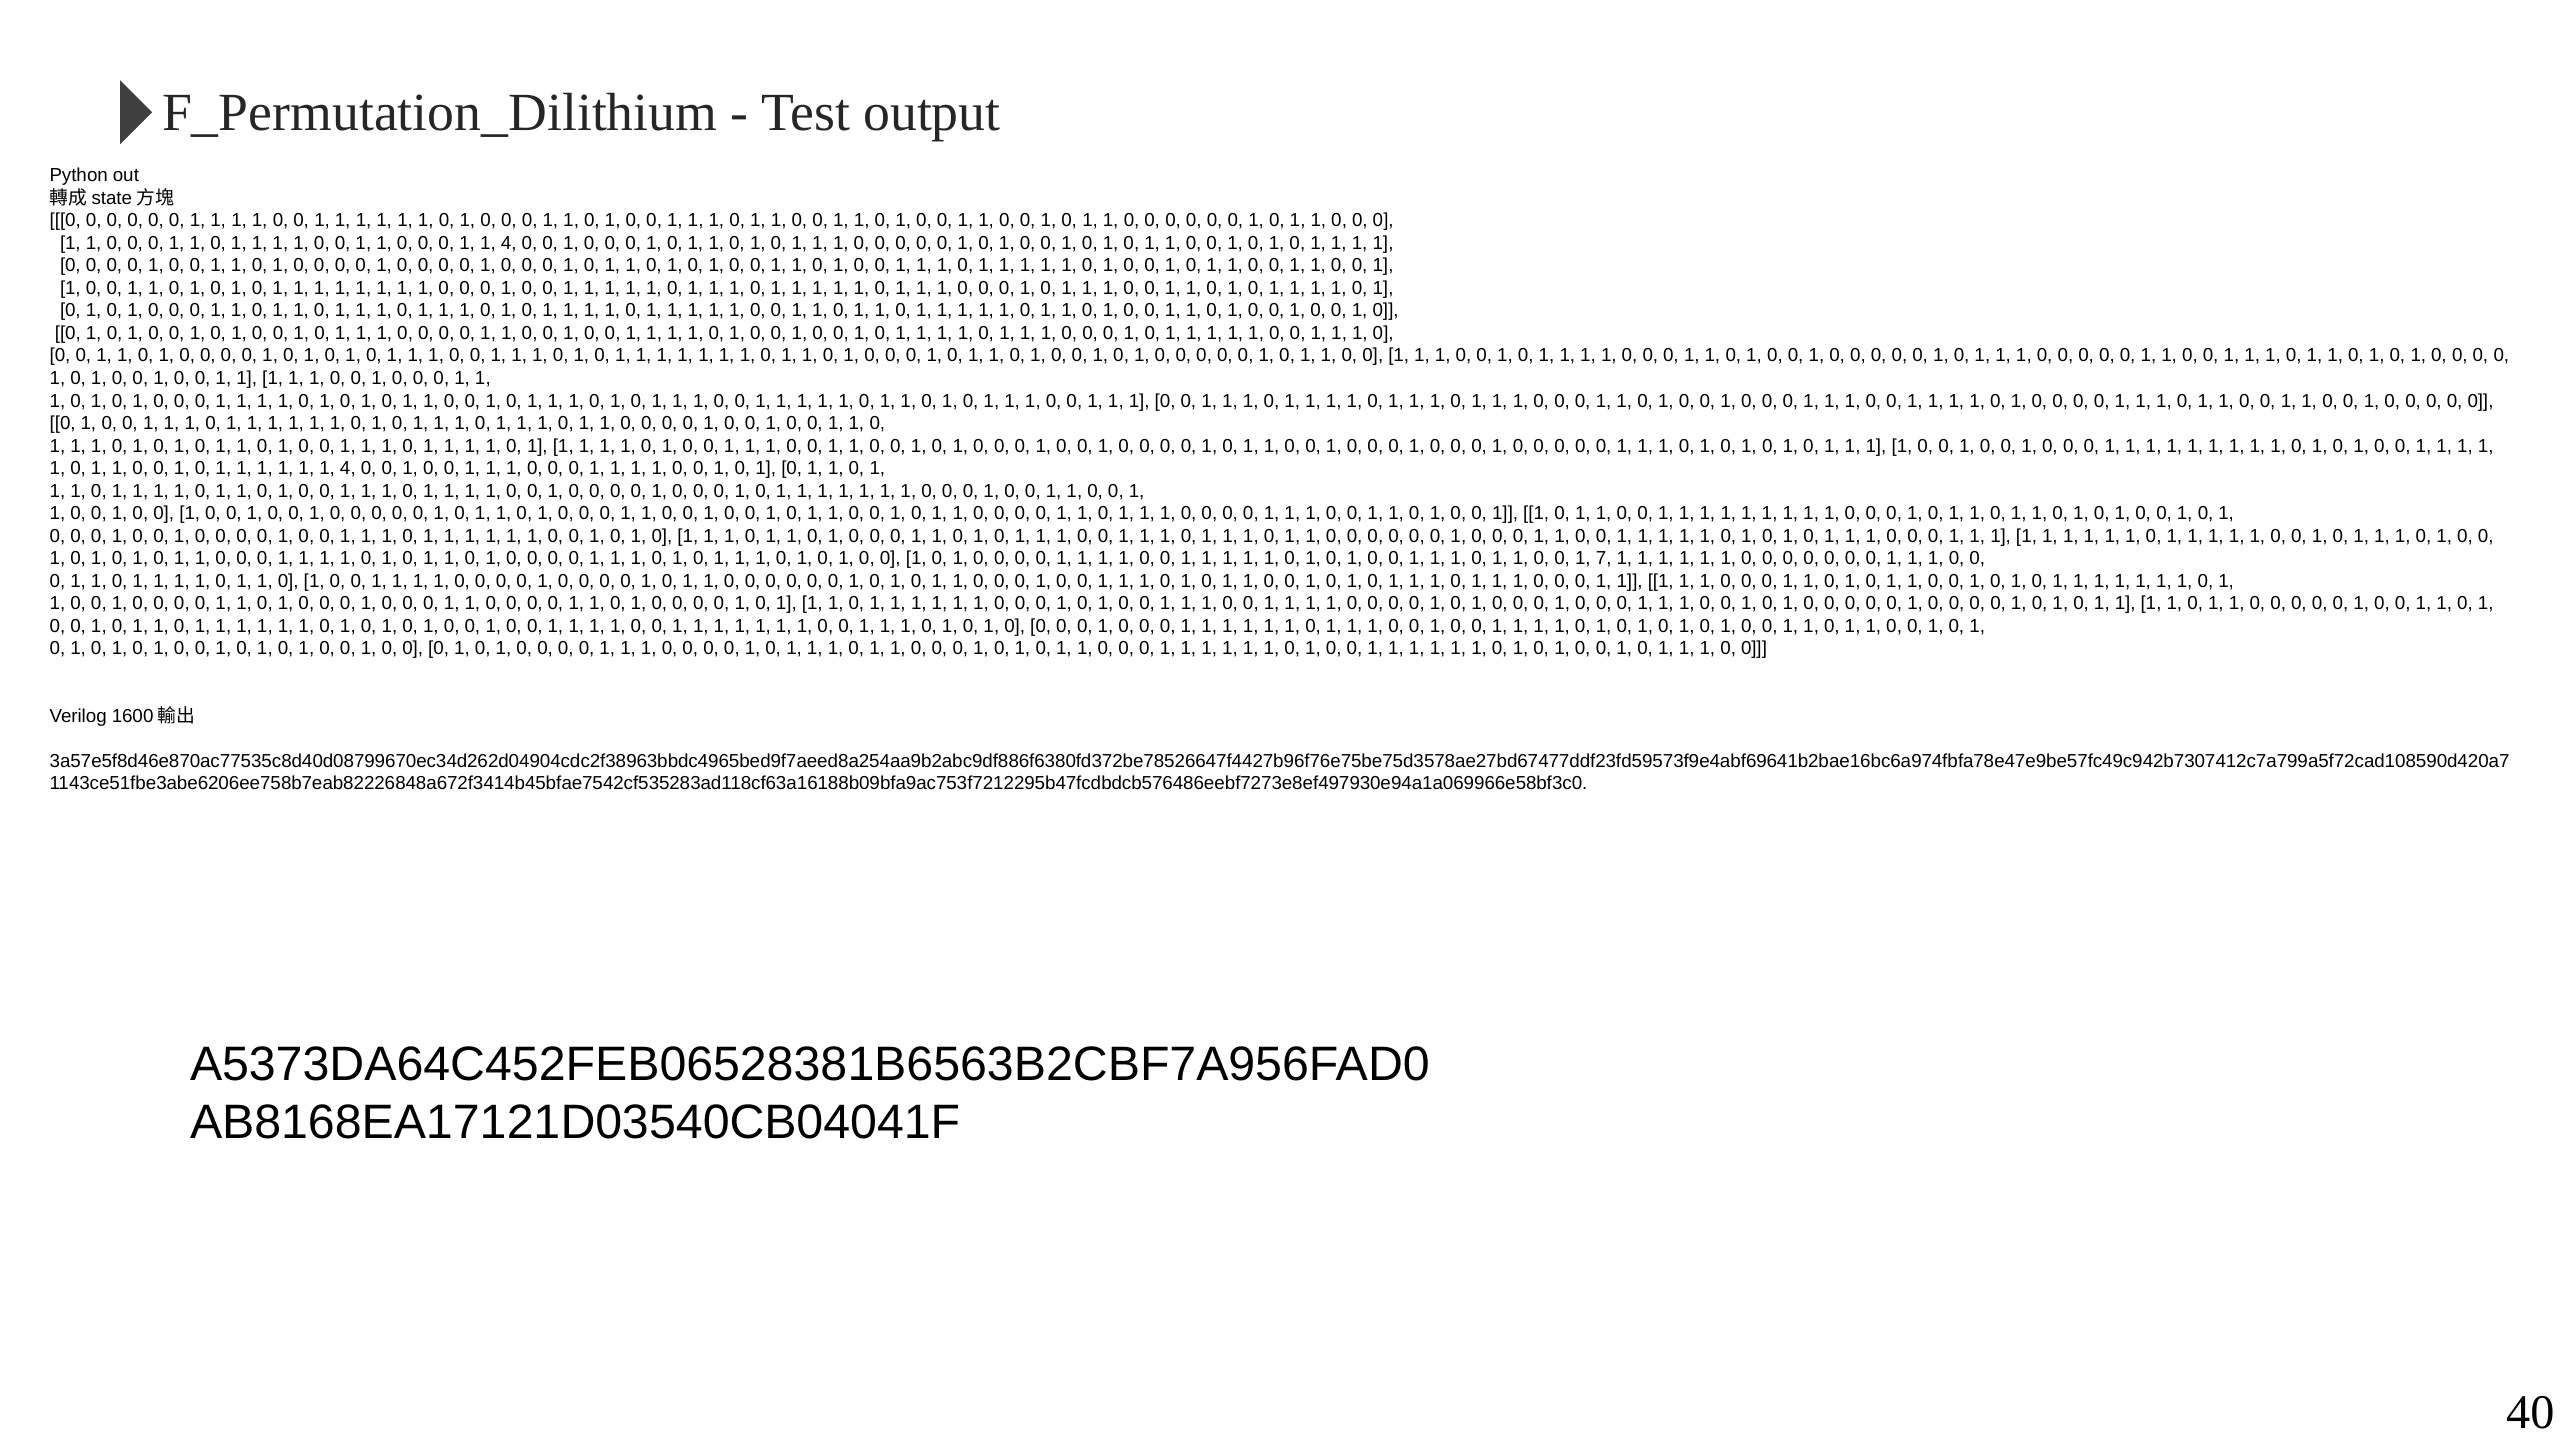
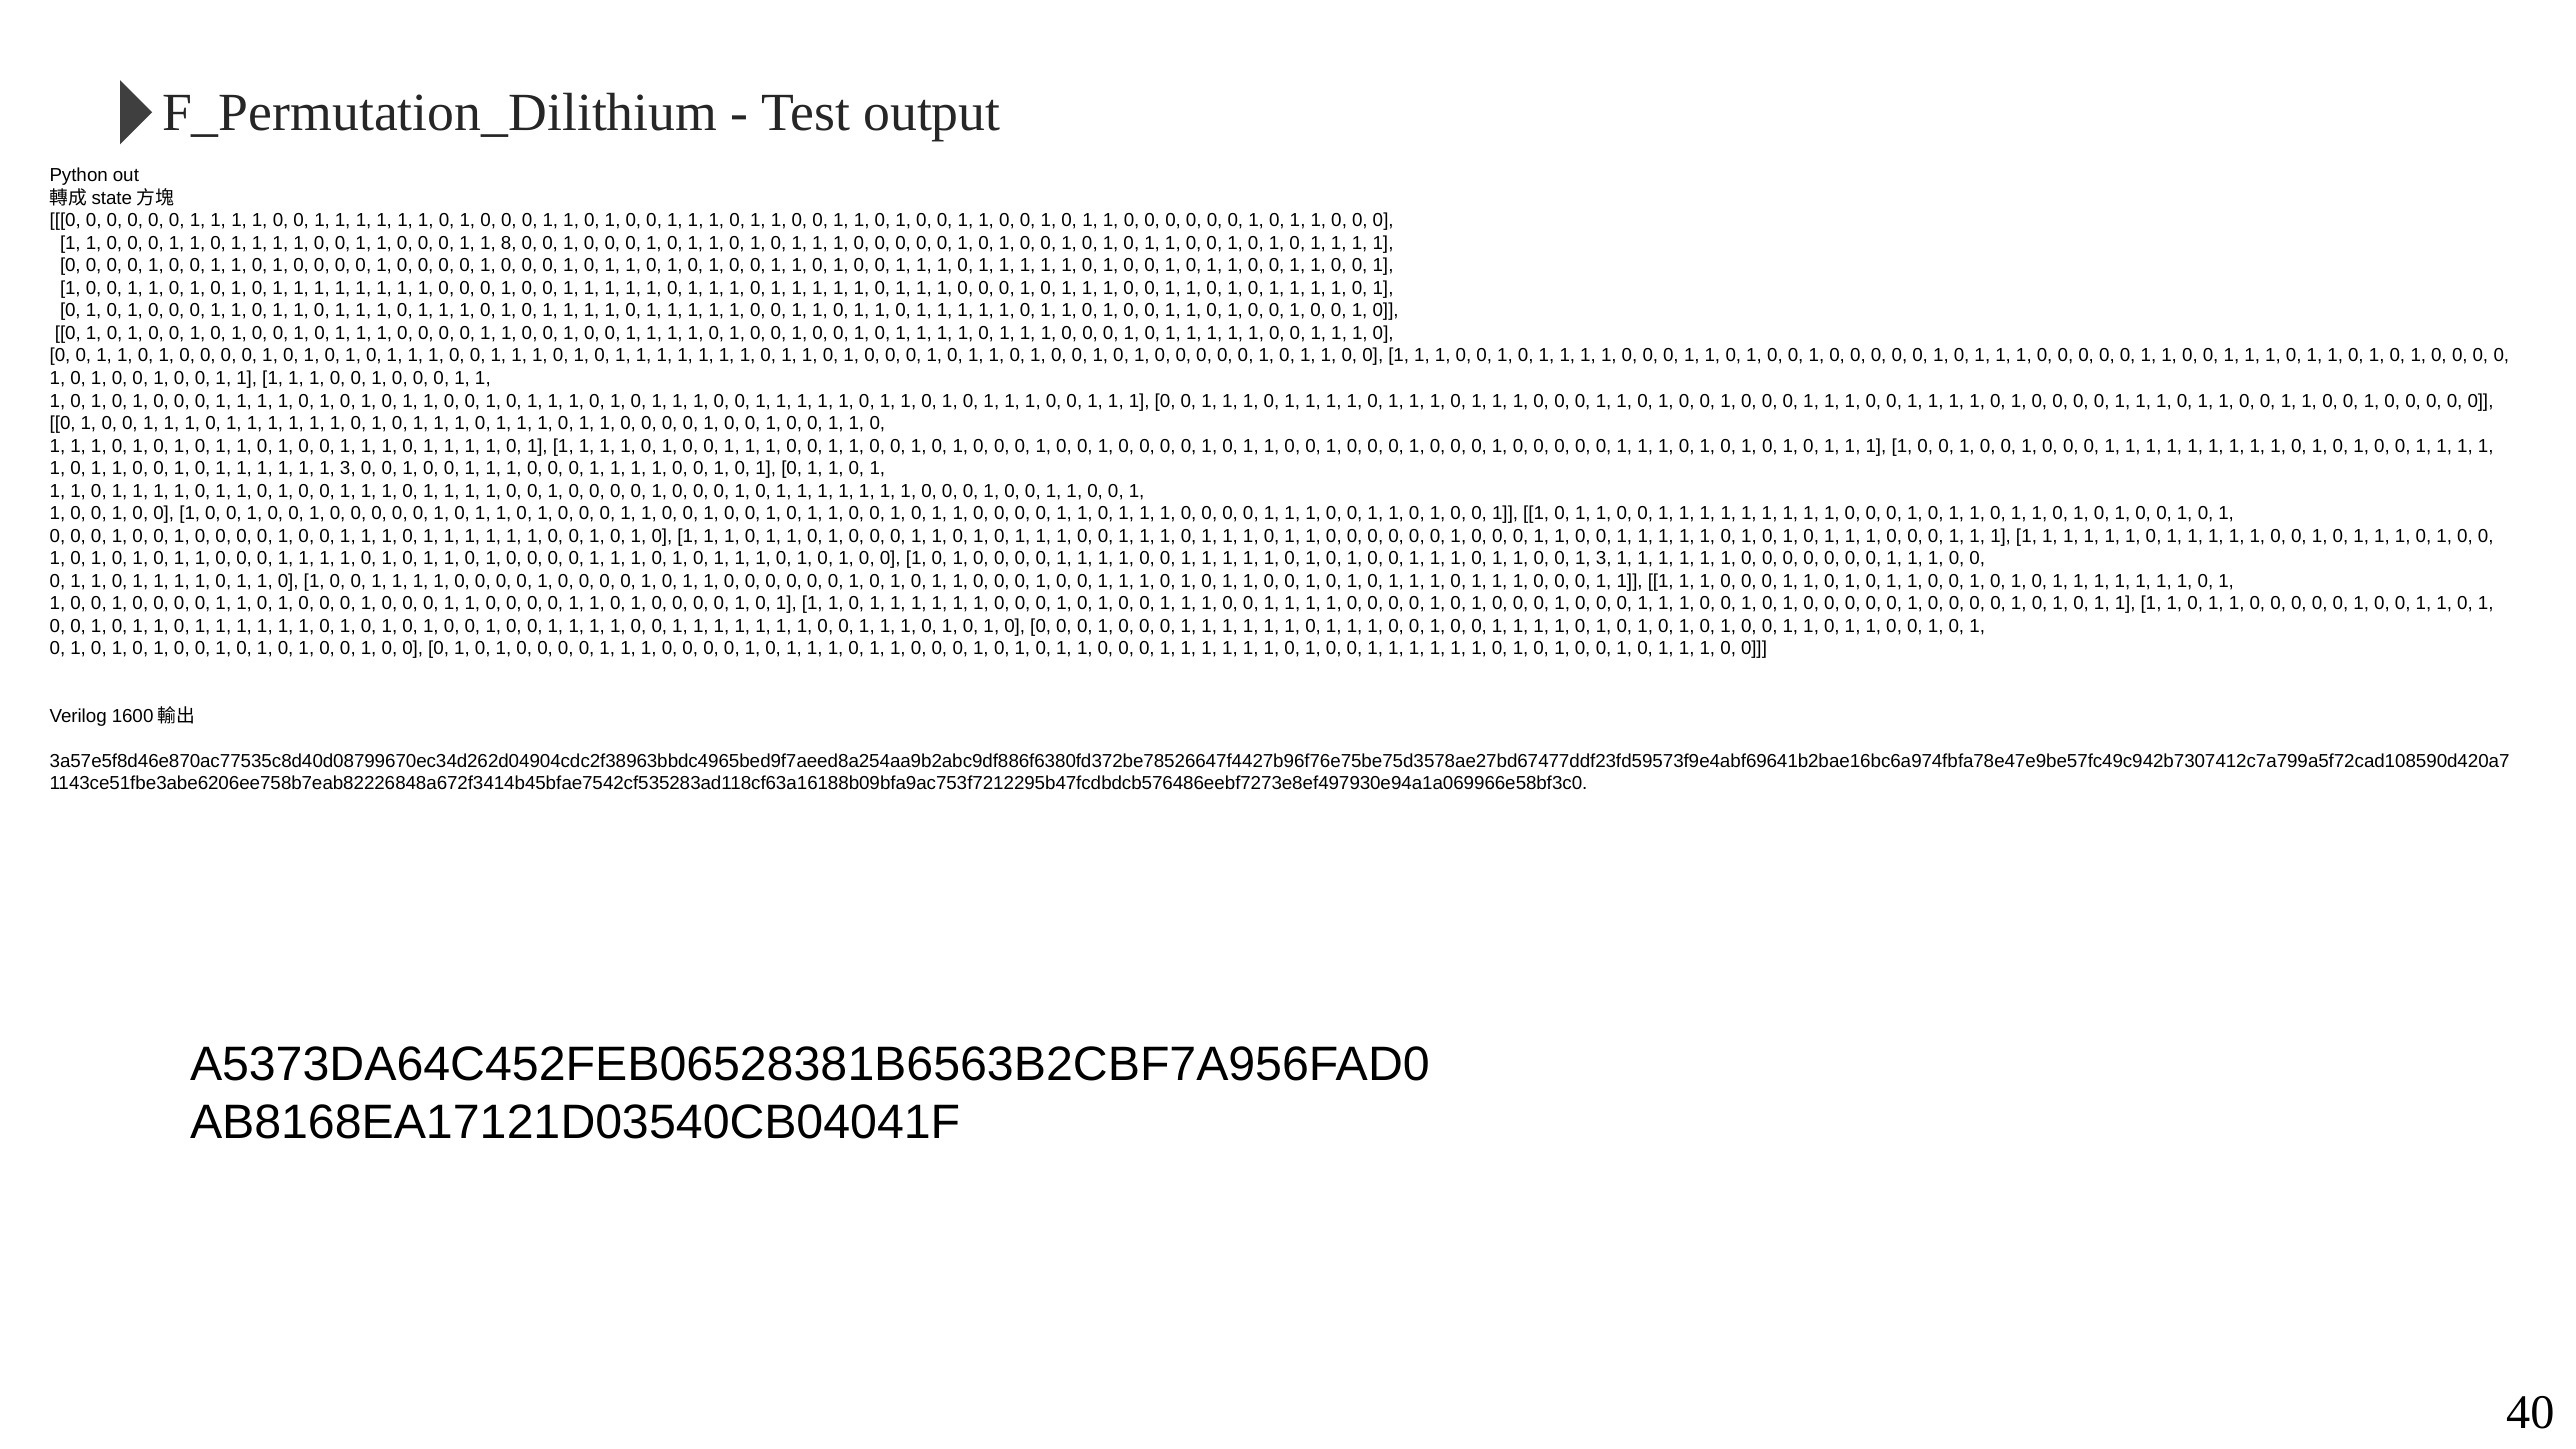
0 1 1 4: 4 -> 8 (509, 243)
1 1 1 4: 4 -> 3 (348, 468)
0 1 7: 7 -> 3 (1604, 558)
